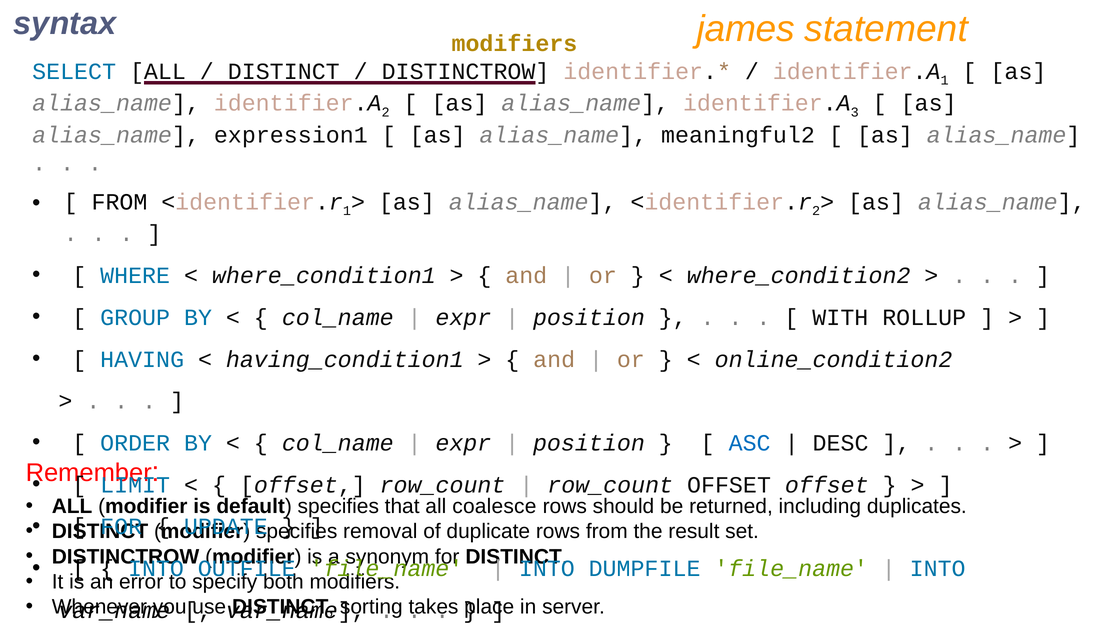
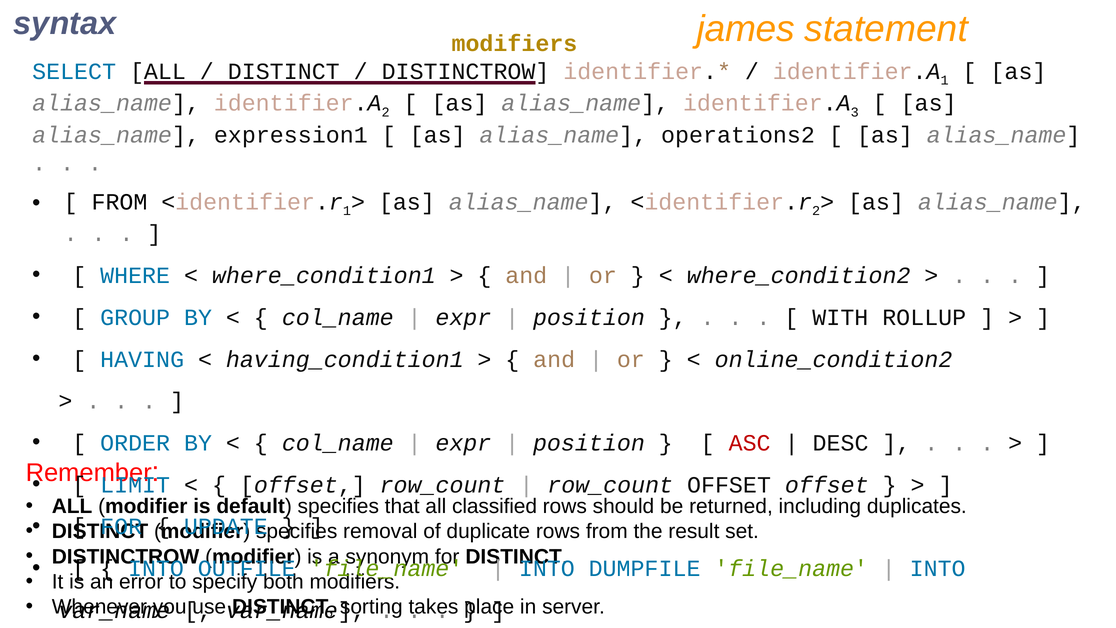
meaningful2: meaningful2 -> operations2 (738, 135)
ASC colour: blue -> red (750, 443)
coalesce: coalesce -> classified (495, 506)
